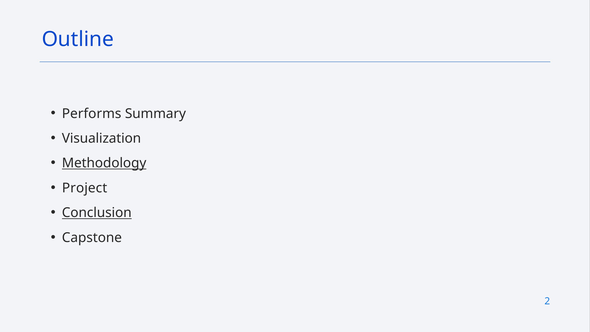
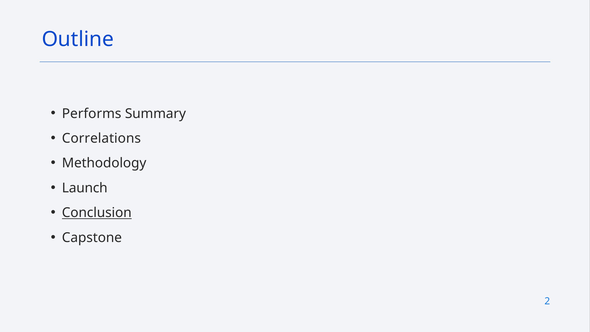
Visualization: Visualization -> Correlations (101, 138)
Methodology underline: present -> none (104, 163)
Project: Project -> Launch (85, 188)
